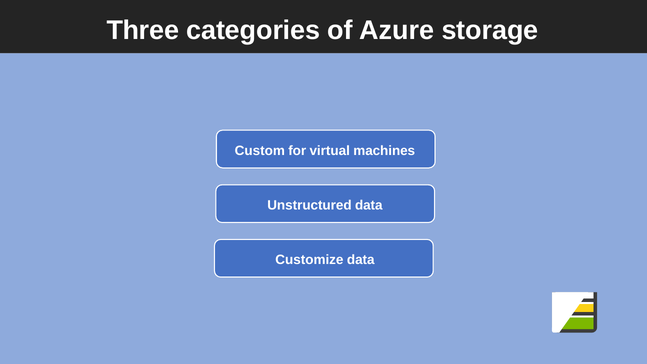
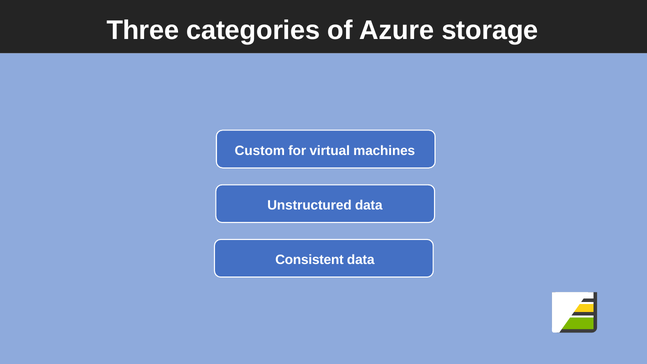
Customize: Customize -> Consistent (309, 260)
